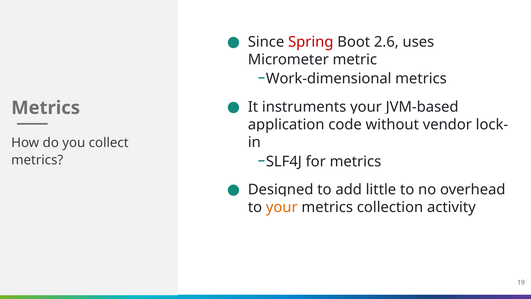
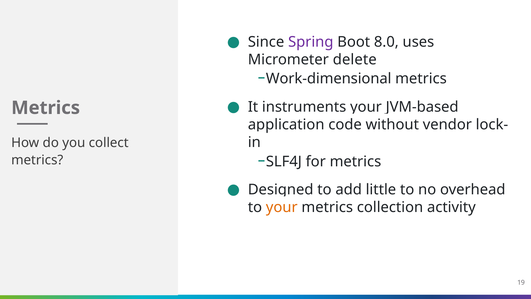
Spring colour: red -> purple (311, 42)
2.6: 2.6 -> 8.0 (386, 42)
metric: metric -> delete (355, 60)
